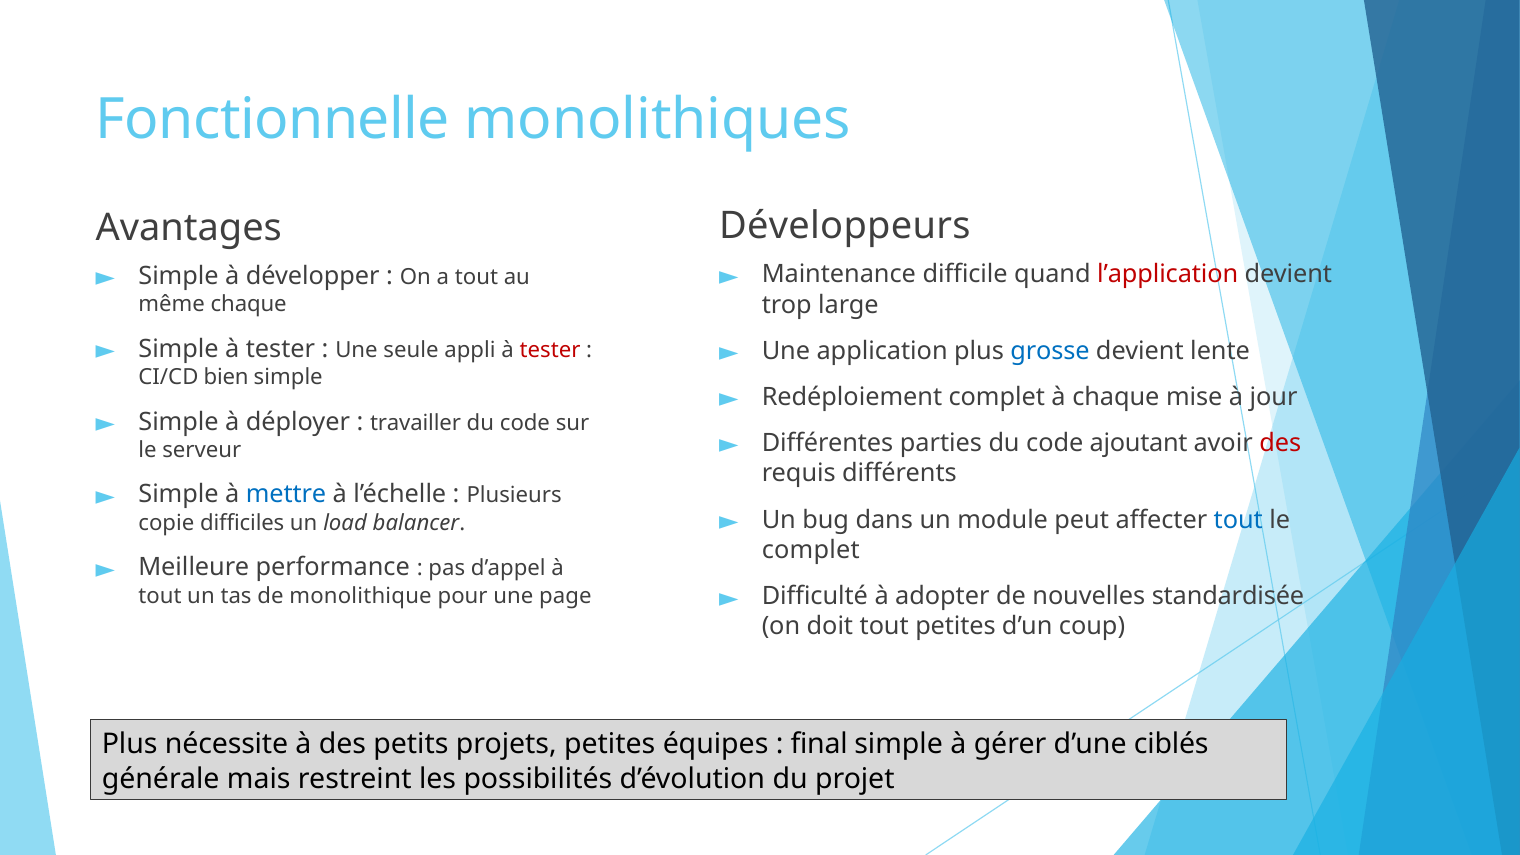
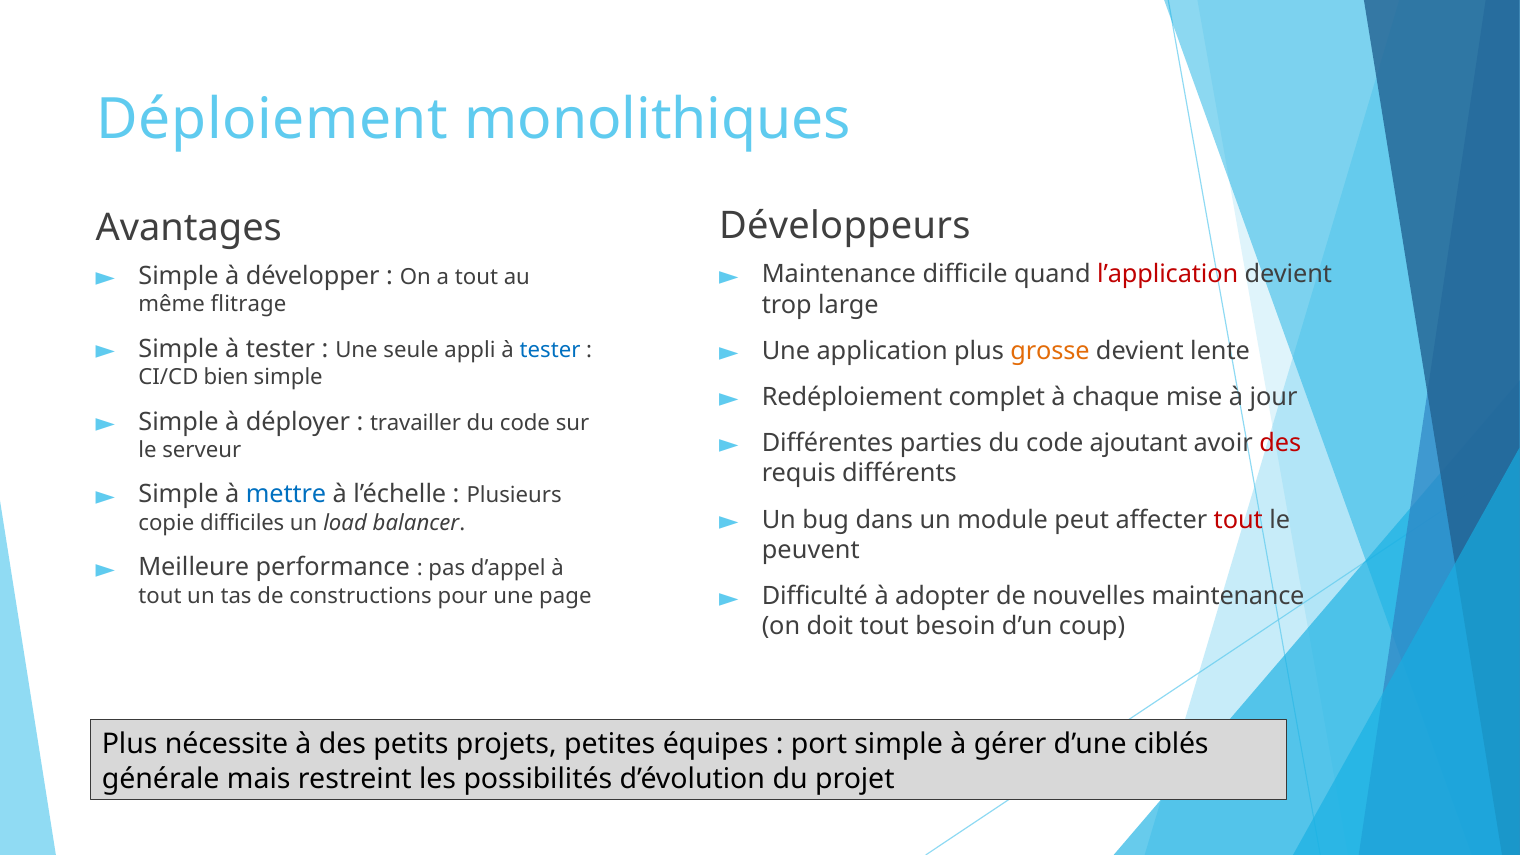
Fonctionnelle: Fonctionnelle -> Déploiement (272, 120)
même chaque: chaque -> flitrage (249, 304)
tester colour: red -> blue (550, 350)
grosse colour: blue -> orange (1050, 351)
tout colour: blue -> red (1238, 520)
complet: complet -> peuvent (811, 550)
nouvelles standardisée: standardisée -> maintenance (1228, 596)
monolithique: monolithique -> constructions (361, 596)
tout petites: petites -> besoin (955, 627)
final: final -> port (819, 744)
